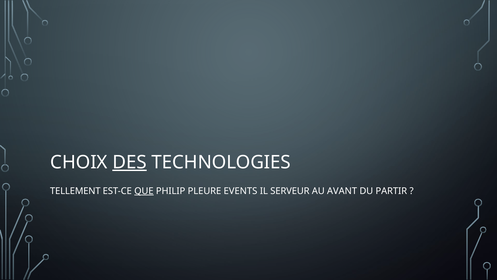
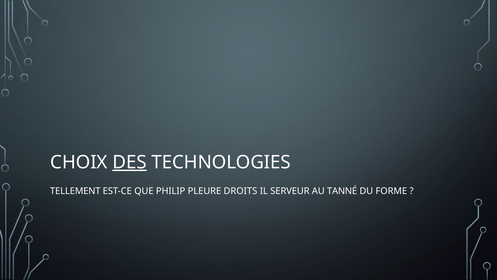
QUE underline: present -> none (144, 191)
EVENTS: EVENTS -> DROITS (240, 191)
AVANT: AVANT -> TANNÉ (342, 191)
PARTIR: PARTIR -> FORME (391, 191)
